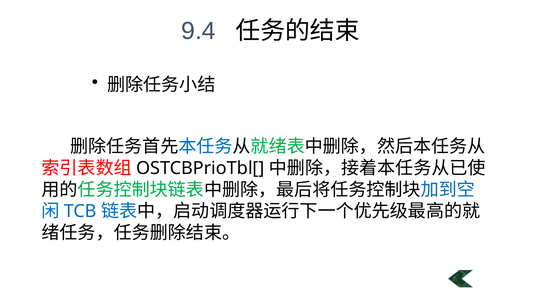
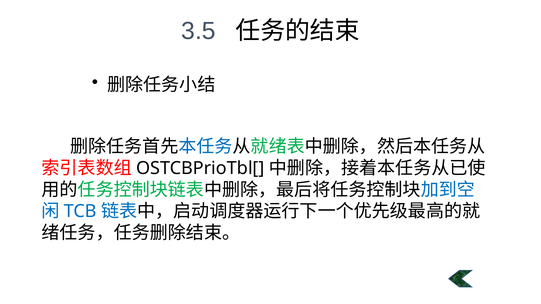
9.4: 9.4 -> 3.5 (199, 31)
